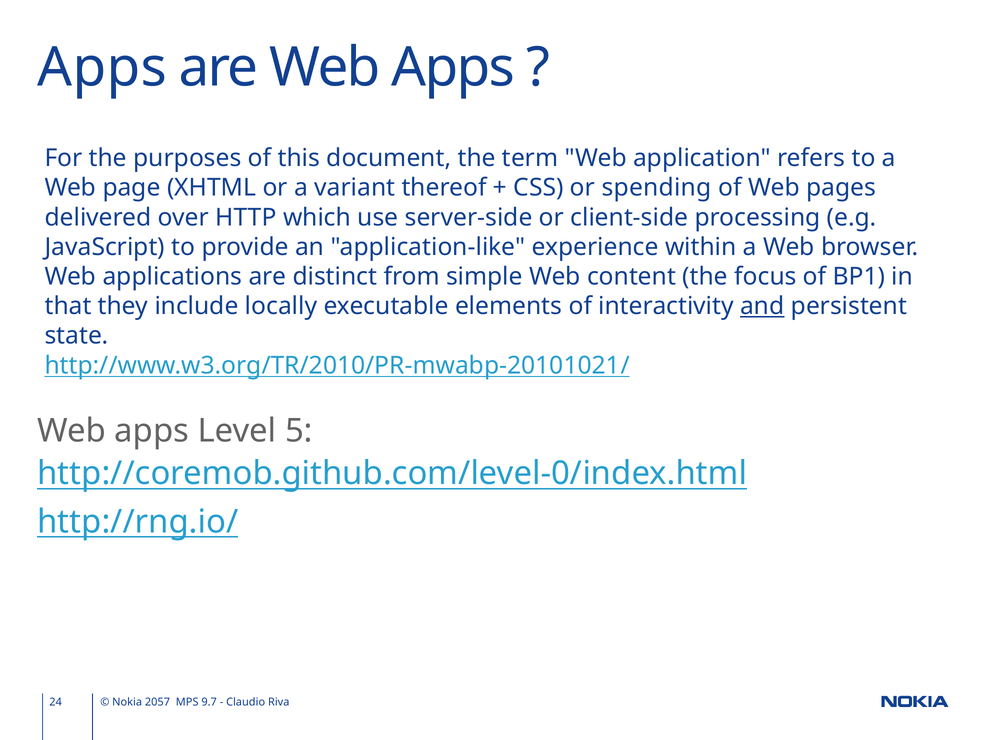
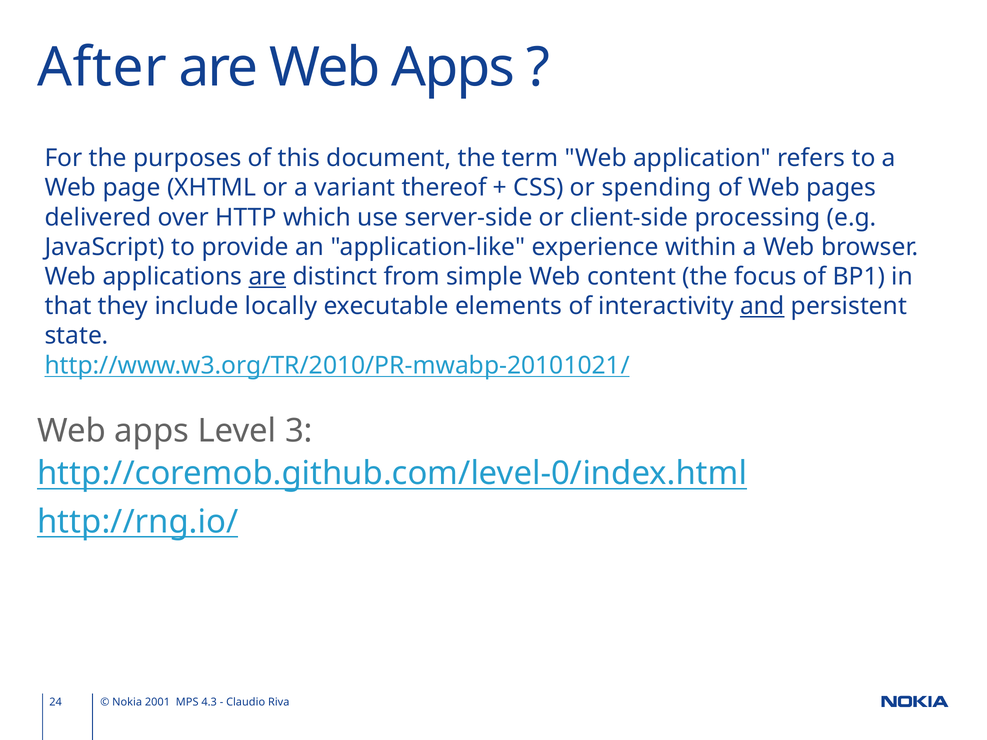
Apps: Apps -> After (102, 68)
are underline: none -> present (267, 277)
5: 5 -> 3 (299, 431)
2057: 2057 -> 2001 (157, 703)
9.7: 9.7 -> 4.3 (209, 703)
